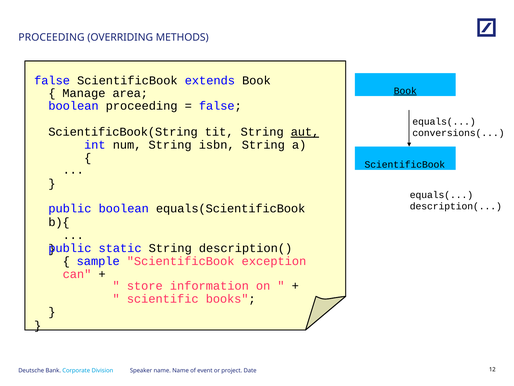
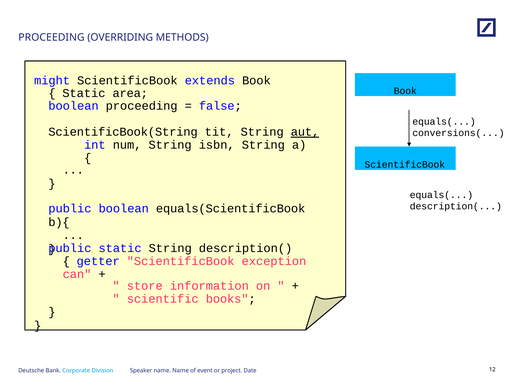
false: false -> might (52, 80)
Book underline: present -> none (405, 91)
Manage: Manage -> Static (84, 93)
sample: sample -> getter (98, 261)
